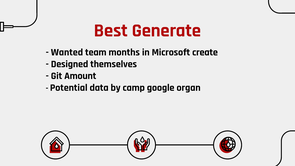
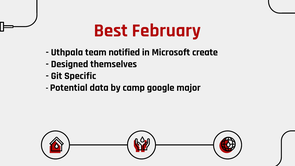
Generate: Generate -> February (166, 30)
Wanted: Wanted -> Uthpala (67, 52)
months: months -> notified (124, 52)
Amount: Amount -> Specific (80, 76)
organ: organ -> major (189, 88)
